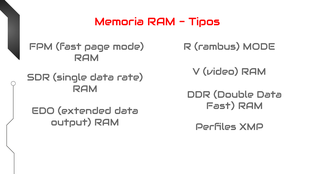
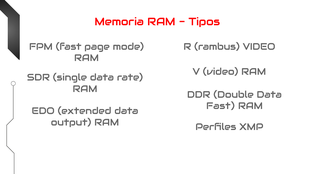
rambus MODE: MODE -> VIDEO (259, 47)
